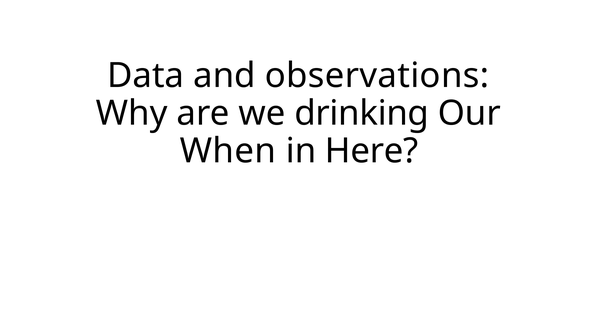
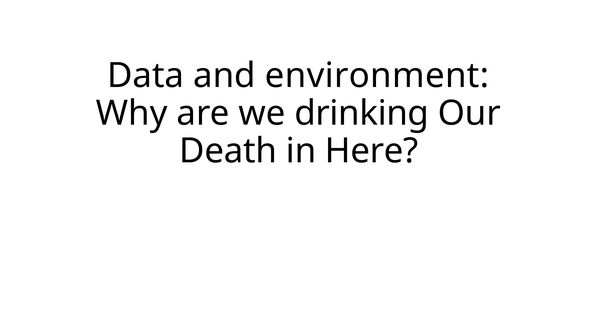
observations: observations -> environment (377, 76)
When: When -> Death (228, 151)
